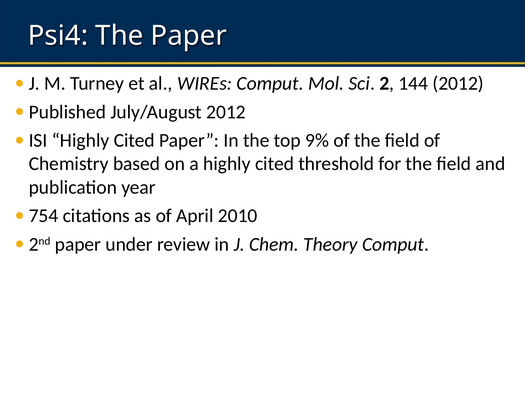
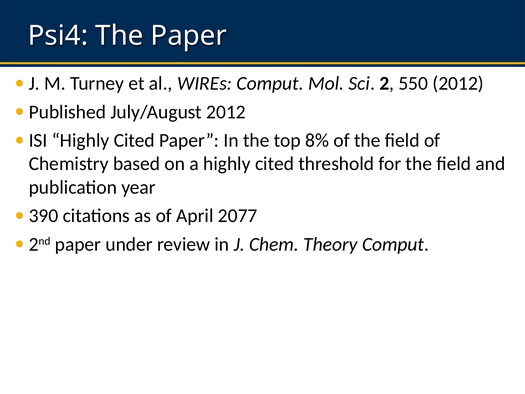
144: 144 -> 550 (413, 83)
9%: 9% -> 8% (317, 140)
754: 754 -> 390 (44, 216)
2010: 2010 -> 2077 (238, 216)
